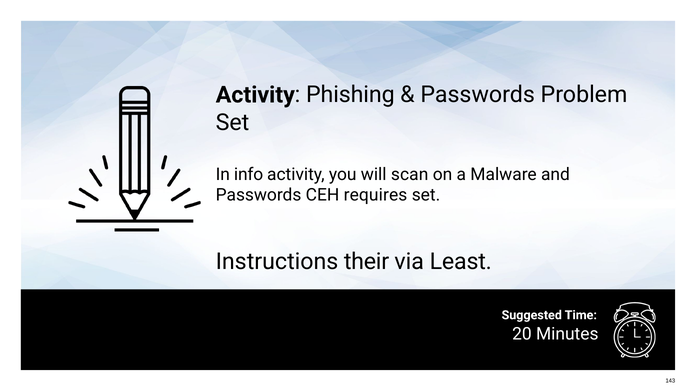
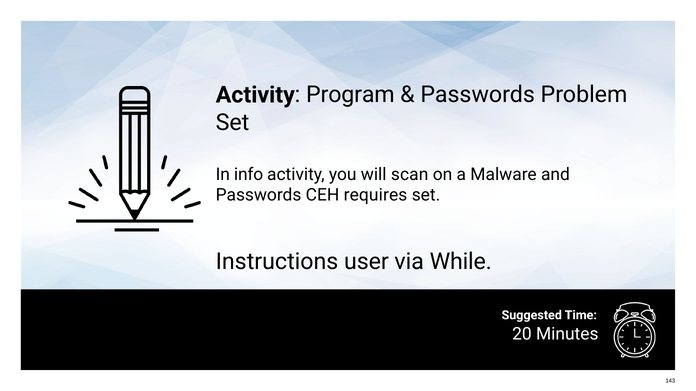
Phishing: Phishing -> Program (350, 95)
their: their -> user (366, 262)
Least: Least -> While (461, 262)
